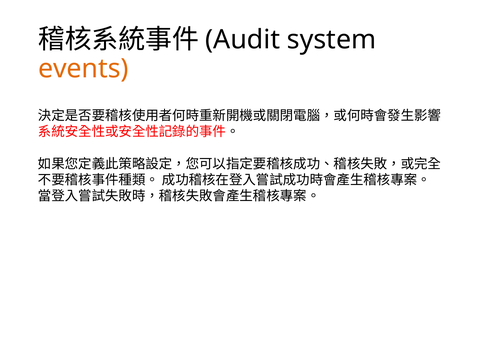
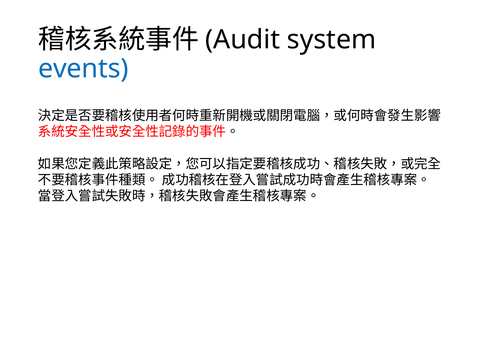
events colour: orange -> blue (83, 69)
